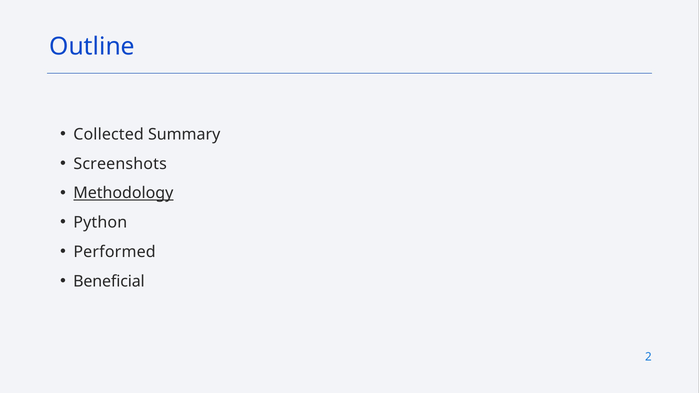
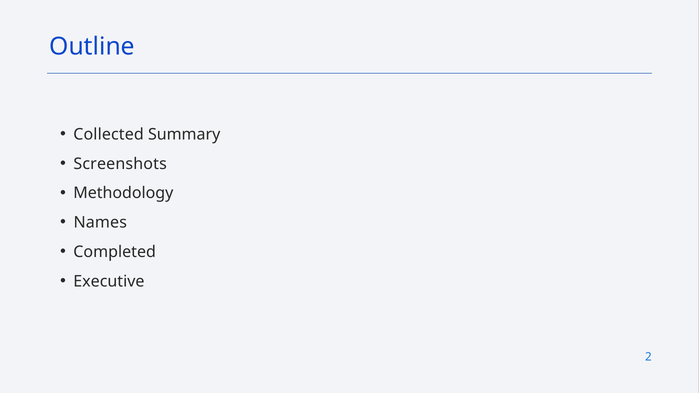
Methodology underline: present -> none (123, 193)
Python: Python -> Names (100, 223)
Performed: Performed -> Completed (115, 252)
Beneficial: Beneficial -> Executive (109, 281)
